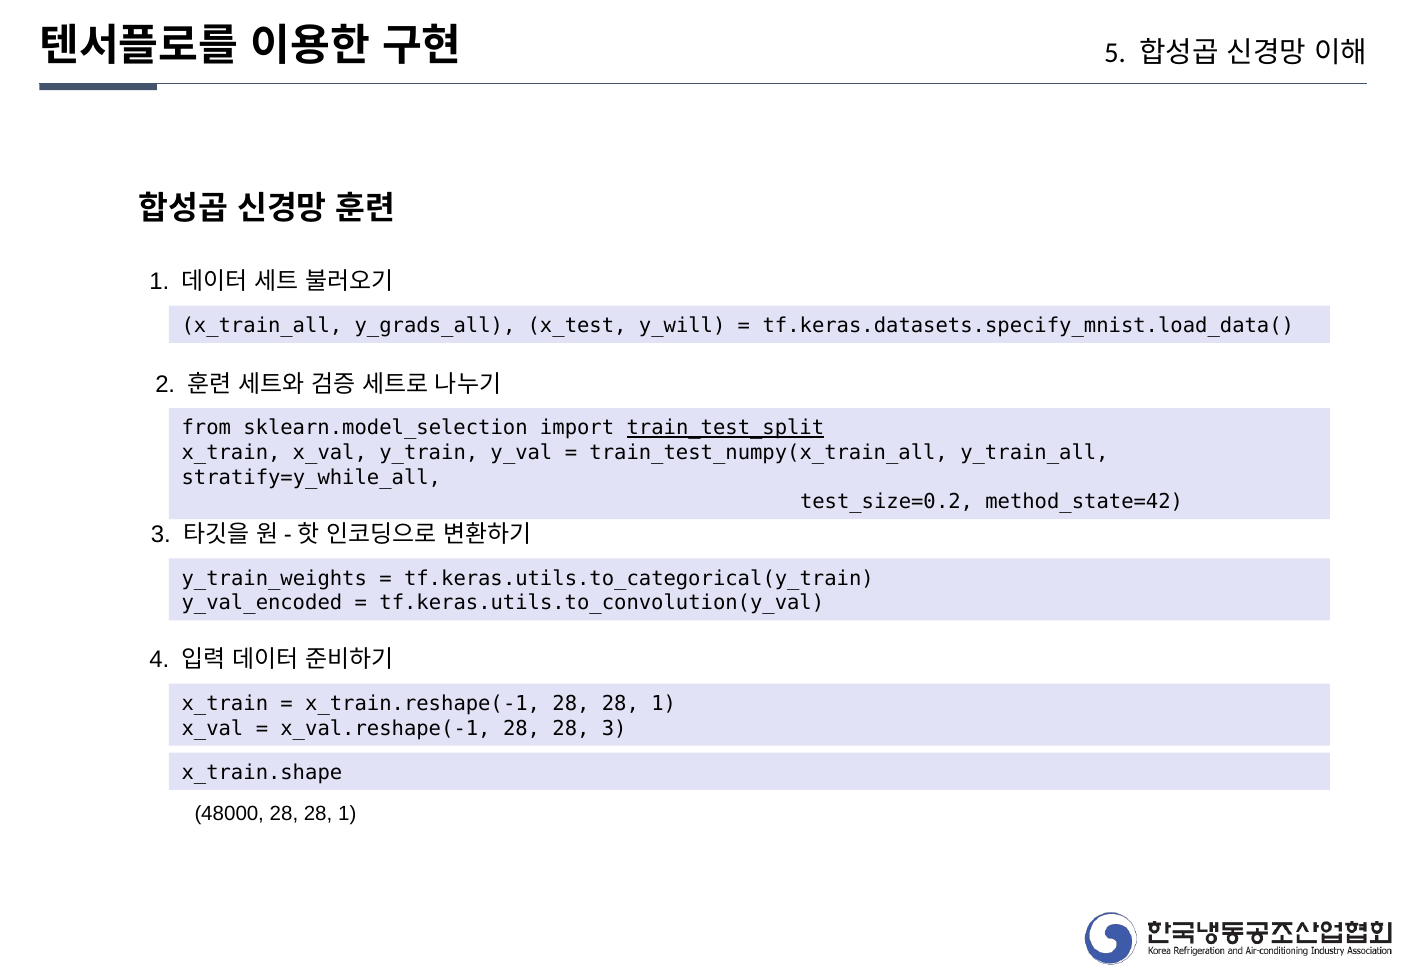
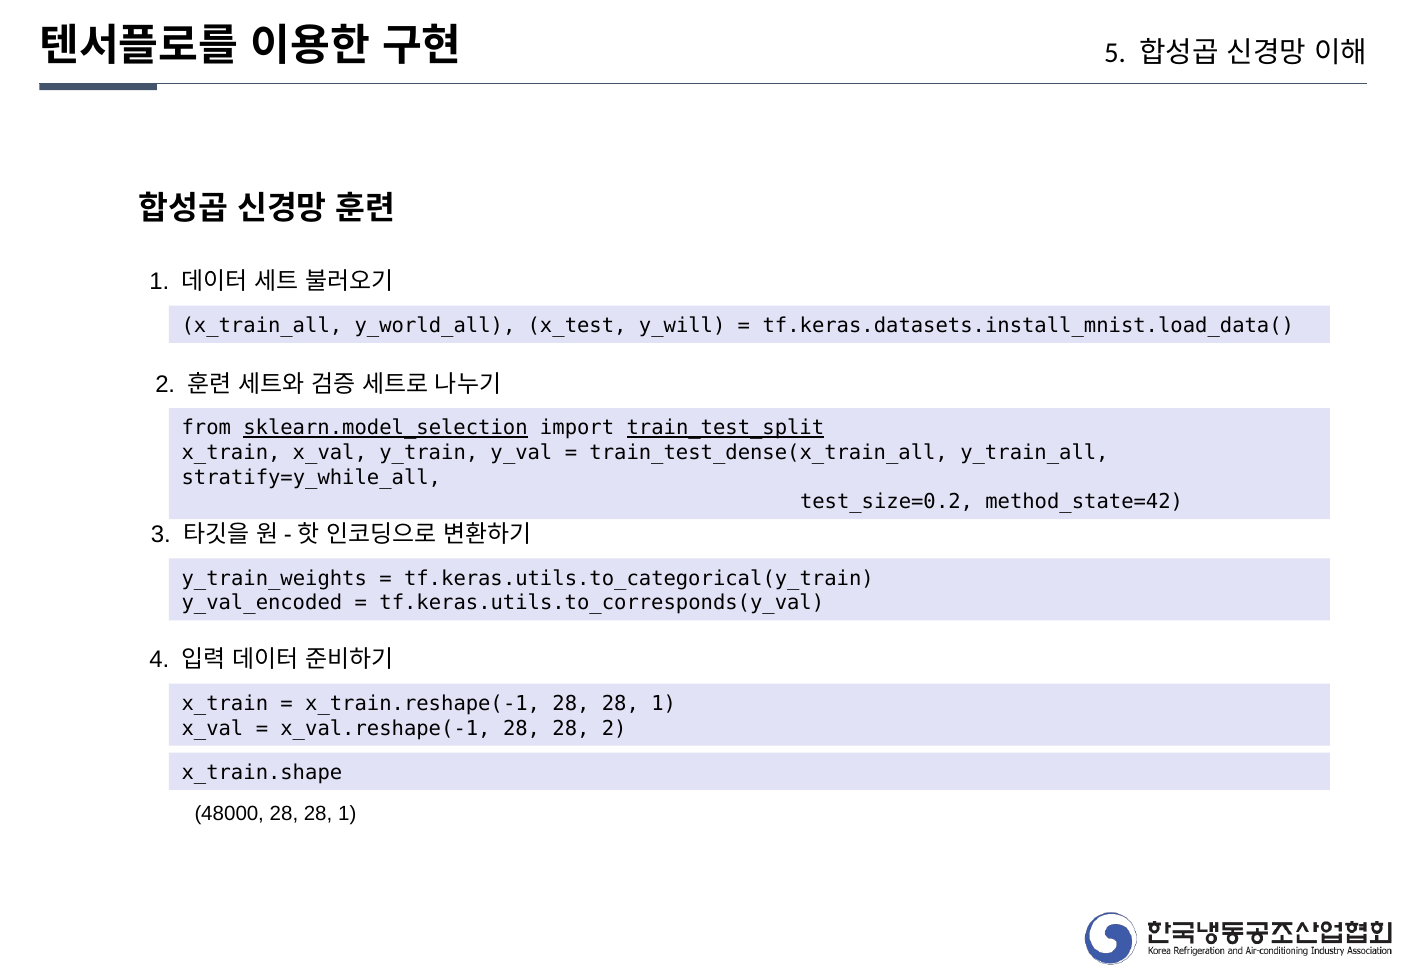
y_grads_all: y_grads_all -> y_world_all (435, 326)
tf.keras.datasets.specify_mnist.load_data(: tf.keras.datasets.specify_mnist.load_data( -> tf.keras.datasets.install_mnist.load_data( (1028, 326)
sklearn.model_selection underline: none -> present (385, 428)
train_test_numpy(x_train_all: train_test_numpy(x_train_all -> train_test_dense(x_train_all (769, 453)
tf.keras.utils.to_convolution(y_val: tf.keras.utils.to_convolution(y_val -> tf.keras.utils.to_corresponds(y_val (602, 603)
28 3: 3 -> 2 (614, 729)
